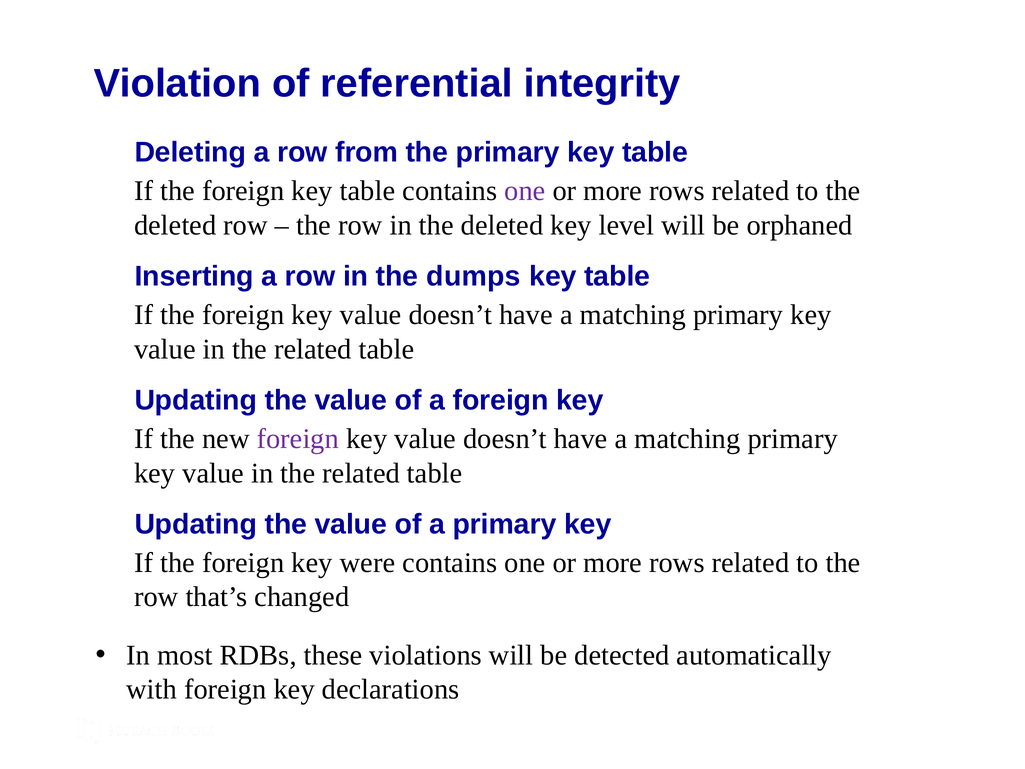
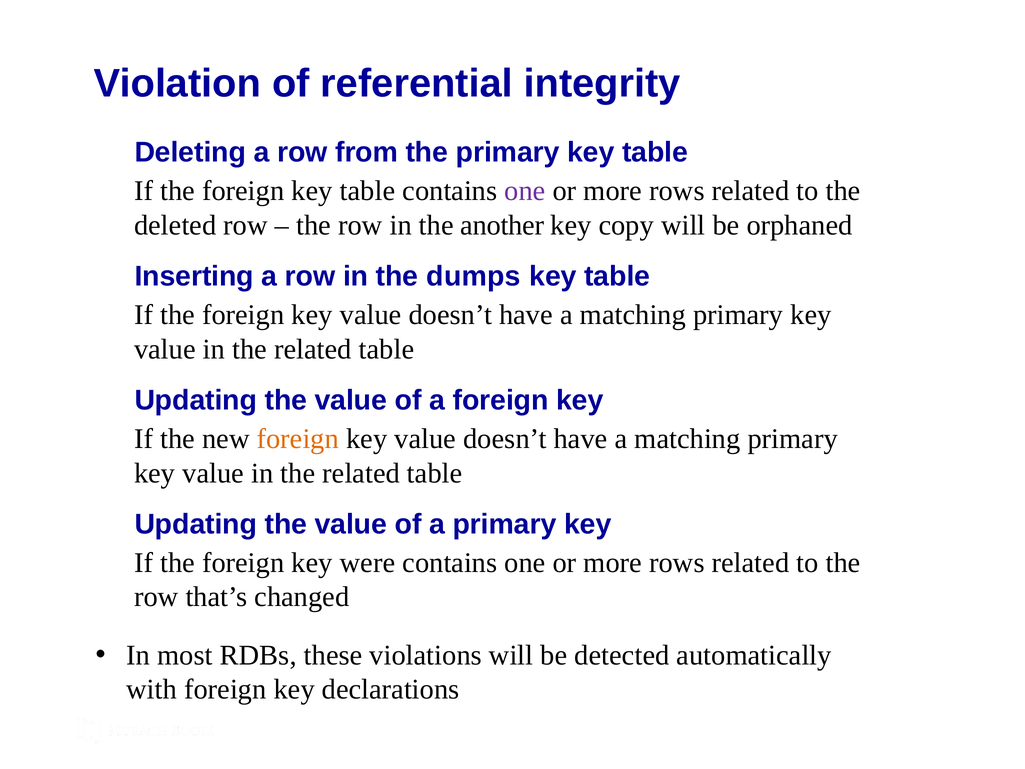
in the deleted: deleted -> another (502, 225)
level: level -> copy (626, 225)
foreign colour: purple -> orange (298, 439)
